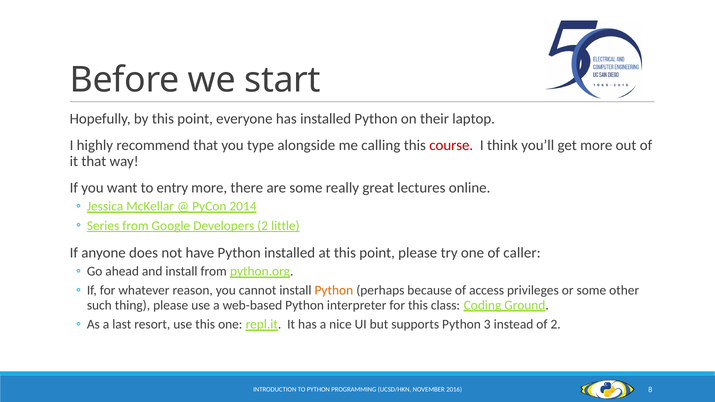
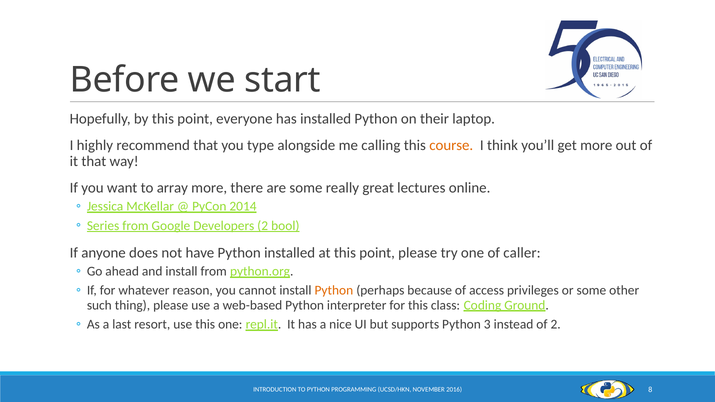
course colour: red -> orange (451, 145)
entry: entry -> array (172, 188)
little: little -> bool (285, 226)
